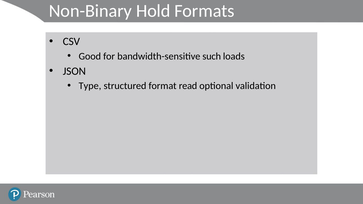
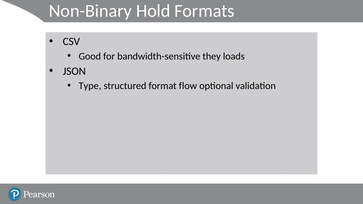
such: such -> they (212, 56)
read: read -> flow (188, 86)
